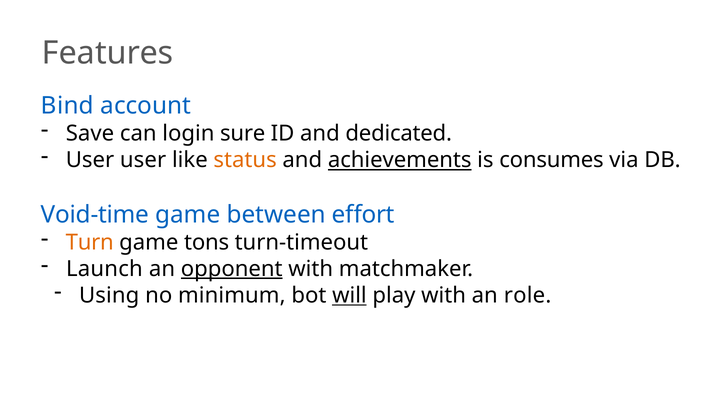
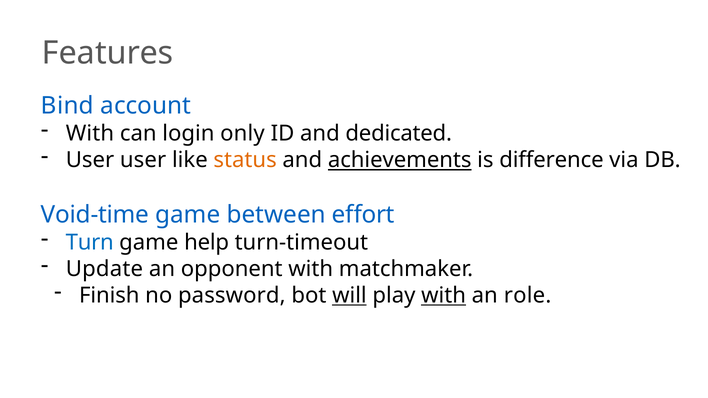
Save: Save -> With (90, 134)
sure: sure -> only (242, 134)
consumes: consumes -> difference (551, 160)
Turn colour: orange -> blue (90, 243)
tons: tons -> help (207, 243)
Launch: Launch -> Update (104, 269)
opponent underline: present -> none (232, 269)
Using: Using -> Finish (109, 296)
minimum: minimum -> password (232, 296)
with underline: none -> present (444, 296)
